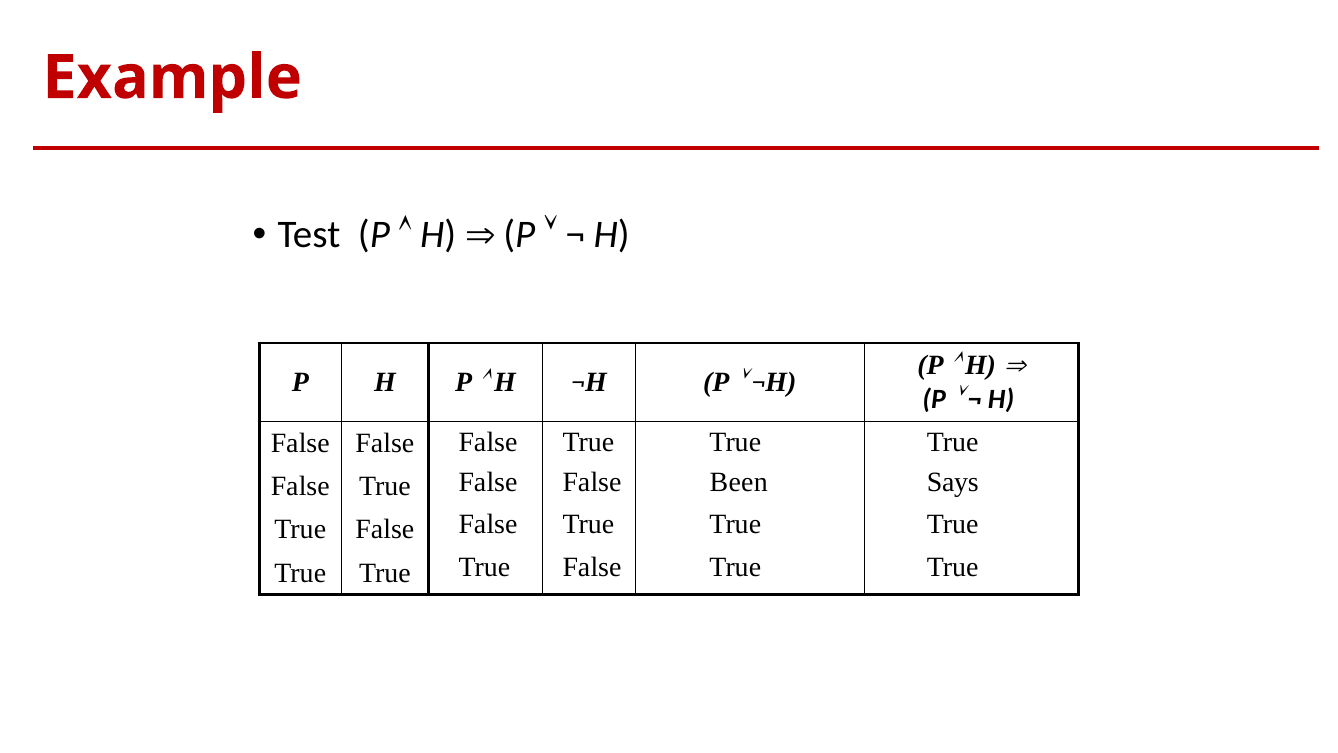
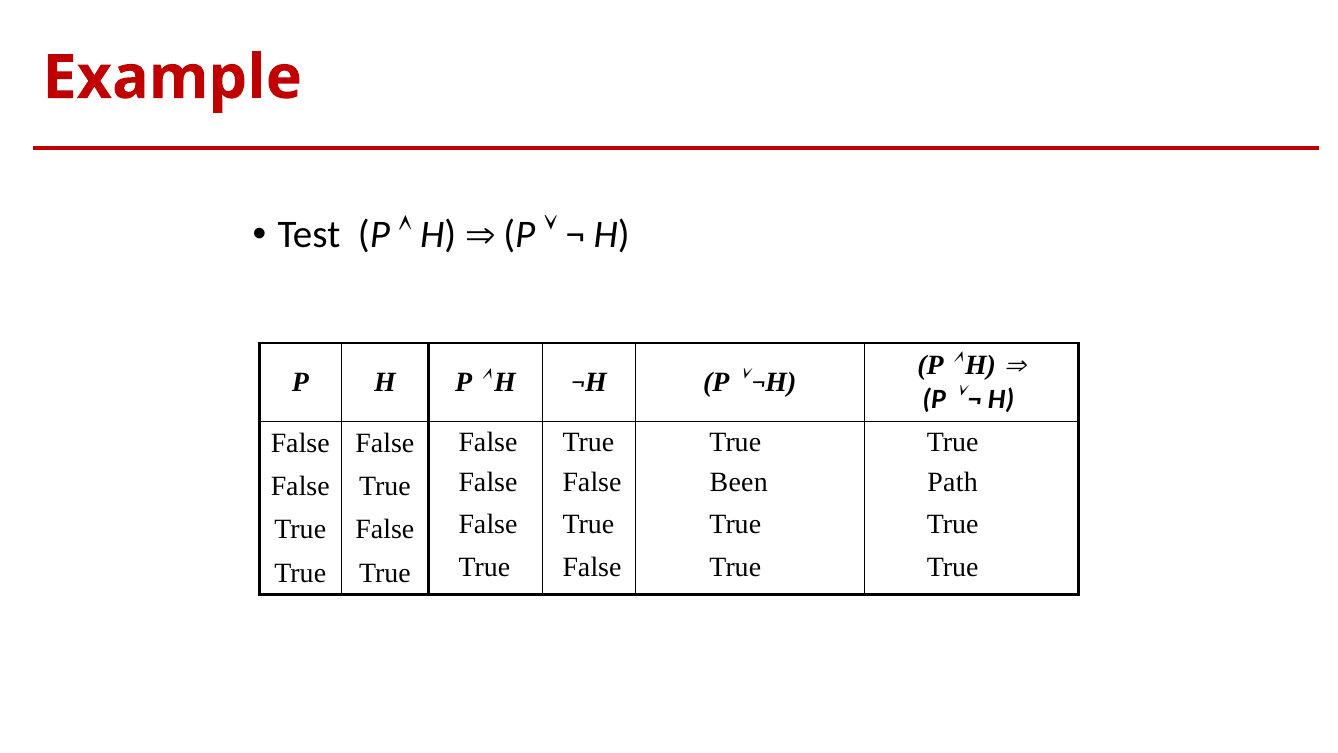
Says: Says -> Path (953, 482)
